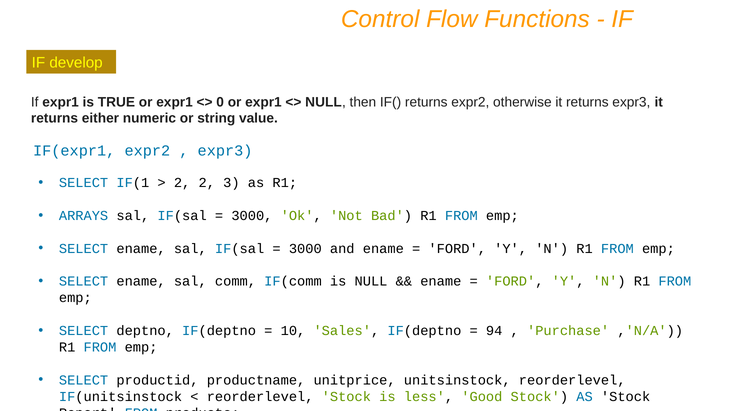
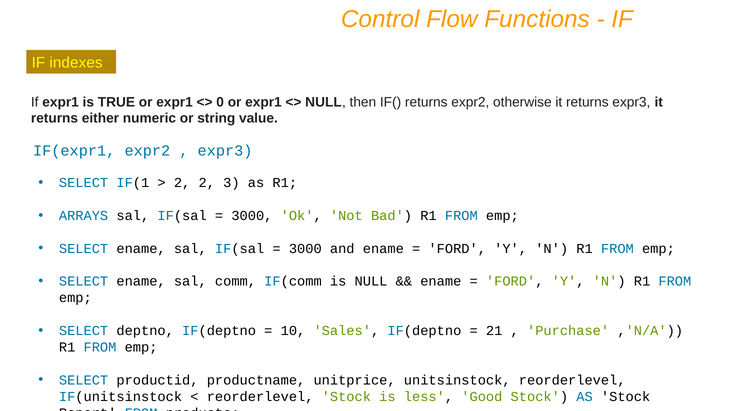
develop: develop -> indexes (76, 63)
94: 94 -> 21 (494, 330)
